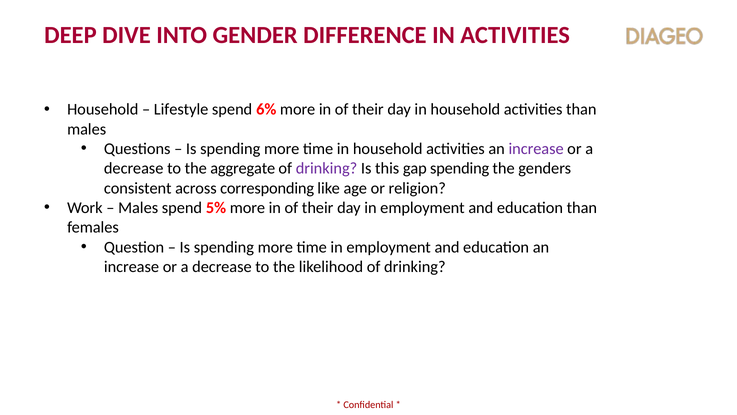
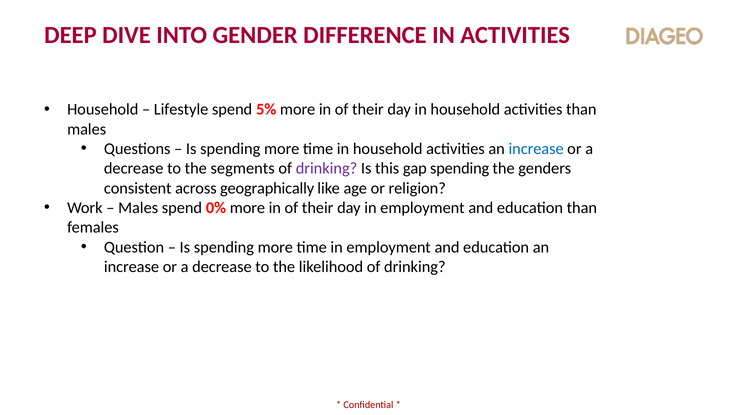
6%: 6% -> 5% (266, 109)
increase colour: purple -> blue (536, 149)
aggregate: aggregate -> segments (243, 168)
corresponding: corresponding -> geographically (267, 188)
5%: 5% -> 0% (216, 208)
